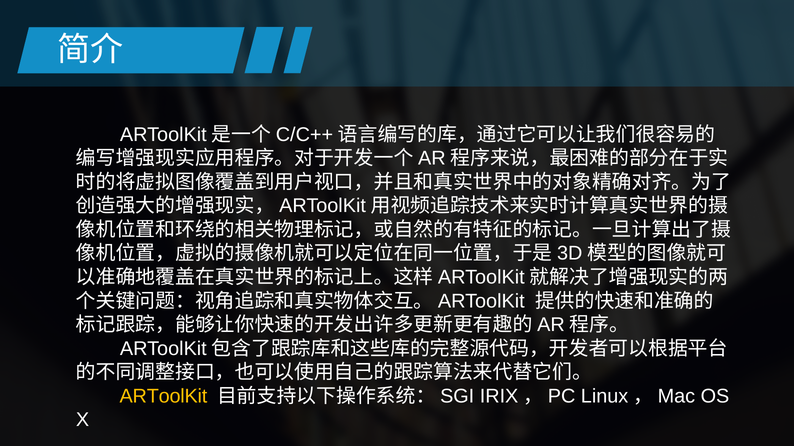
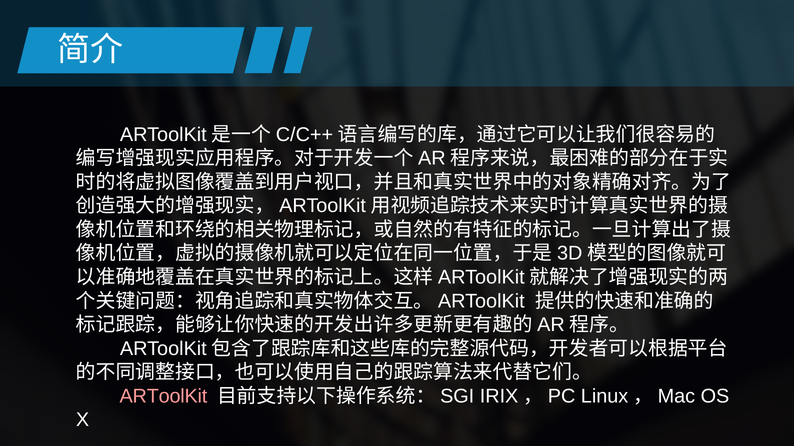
ARToolKit colour: yellow -> pink (163, 397)
